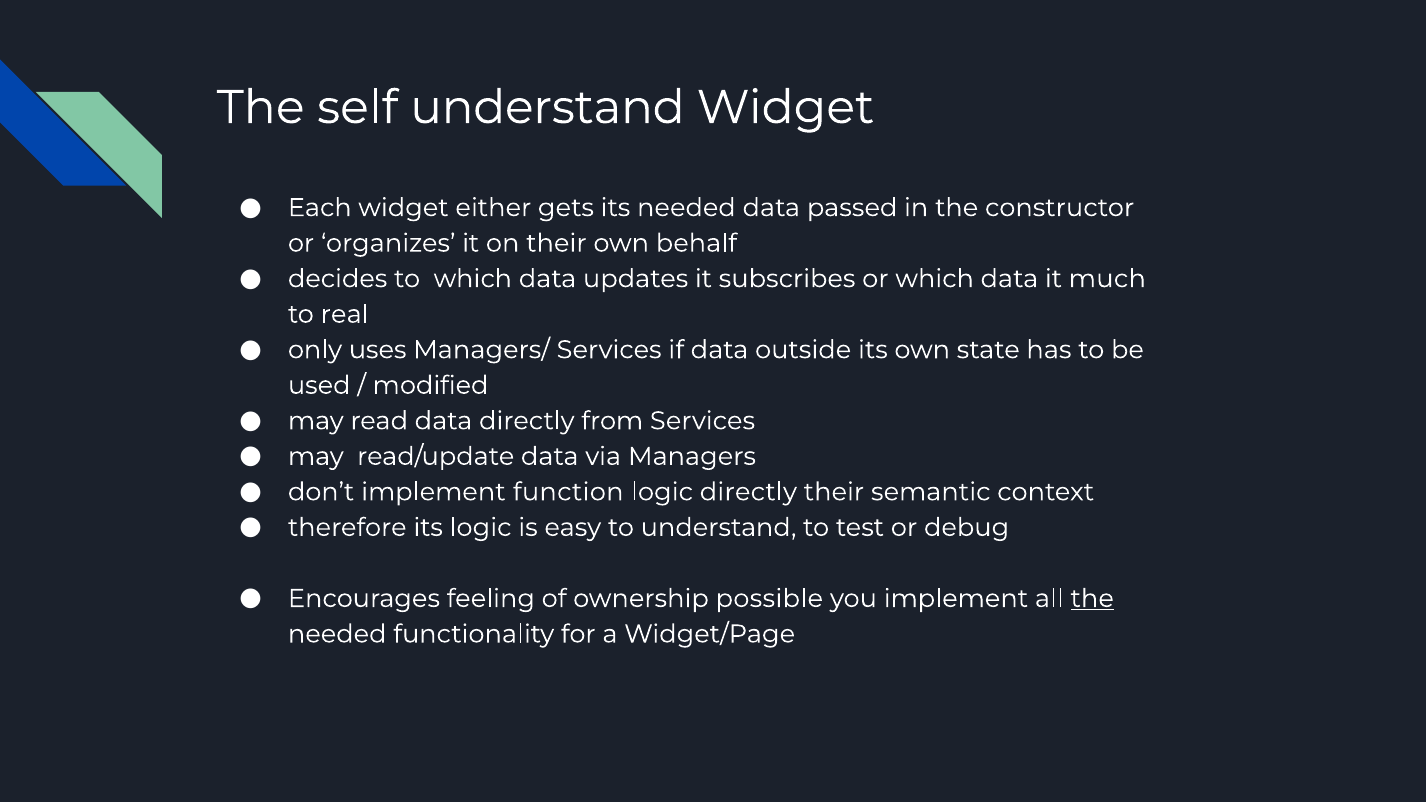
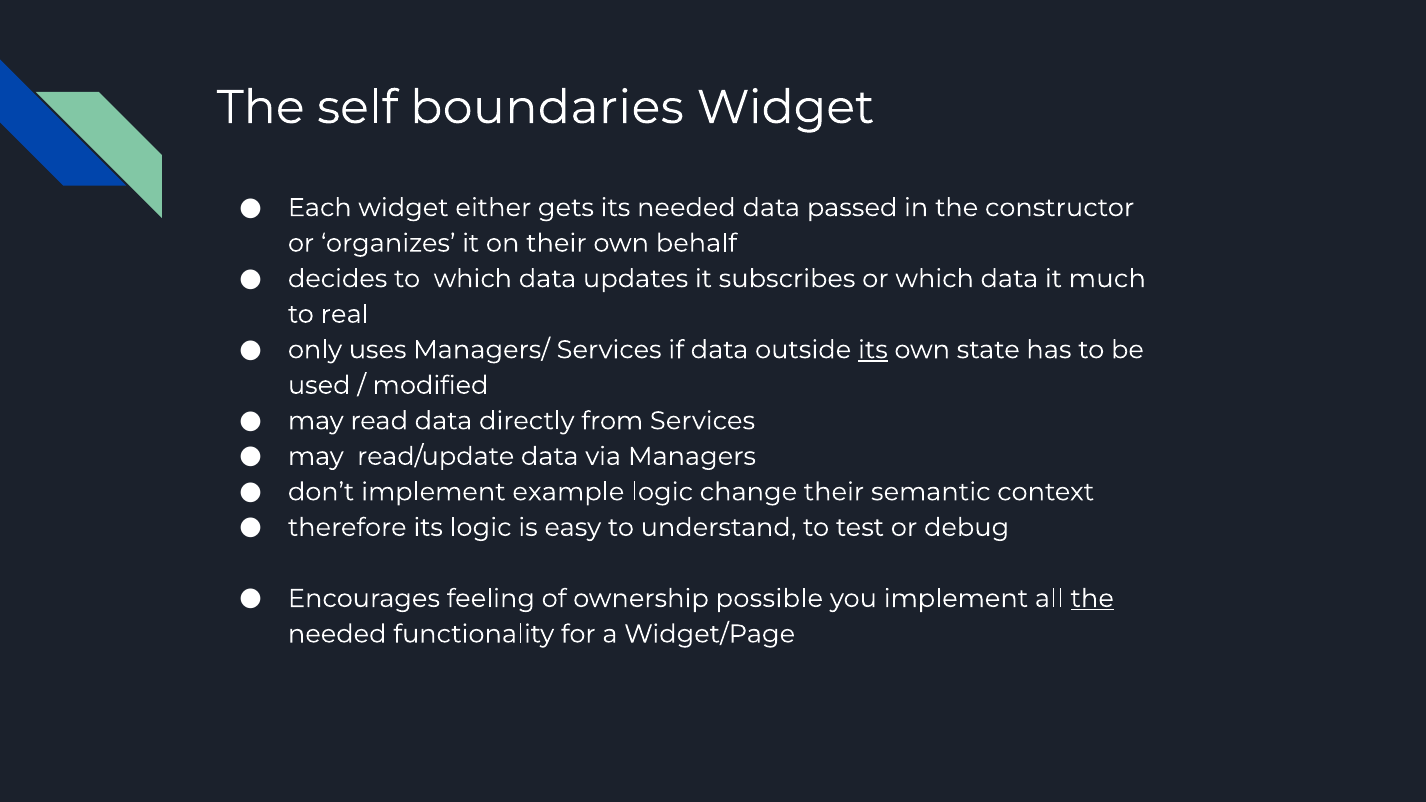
self understand: understand -> boundaries (547, 108)
its underline: none -> present (873, 350)
function: function -> example (568, 492)
logic directly: directly -> change (748, 492)
